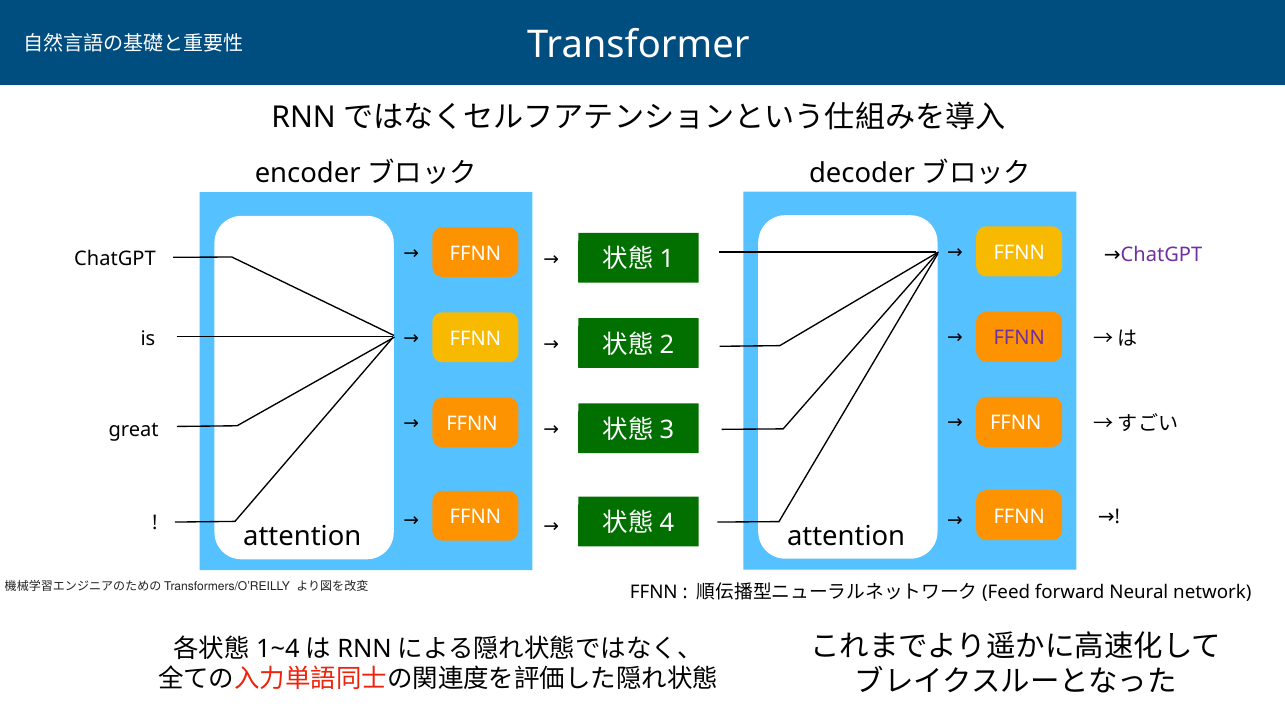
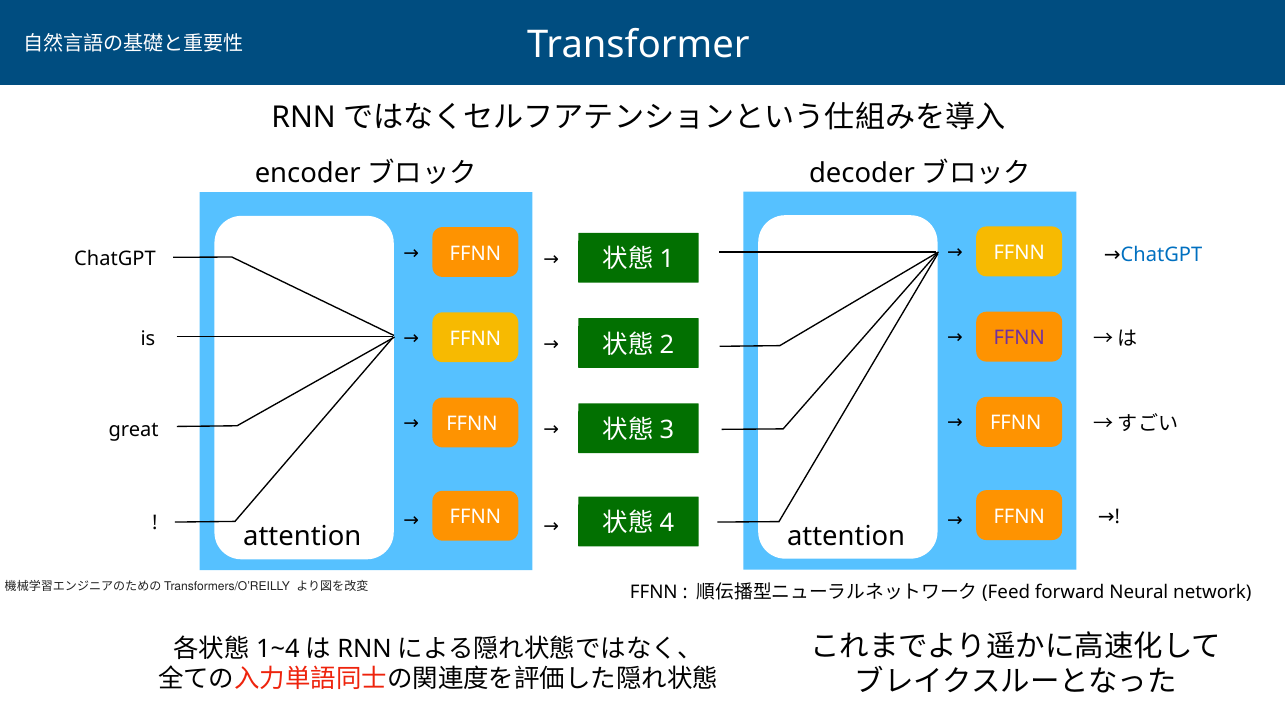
ChatGPT colour: purple -> blue (1161, 255)
